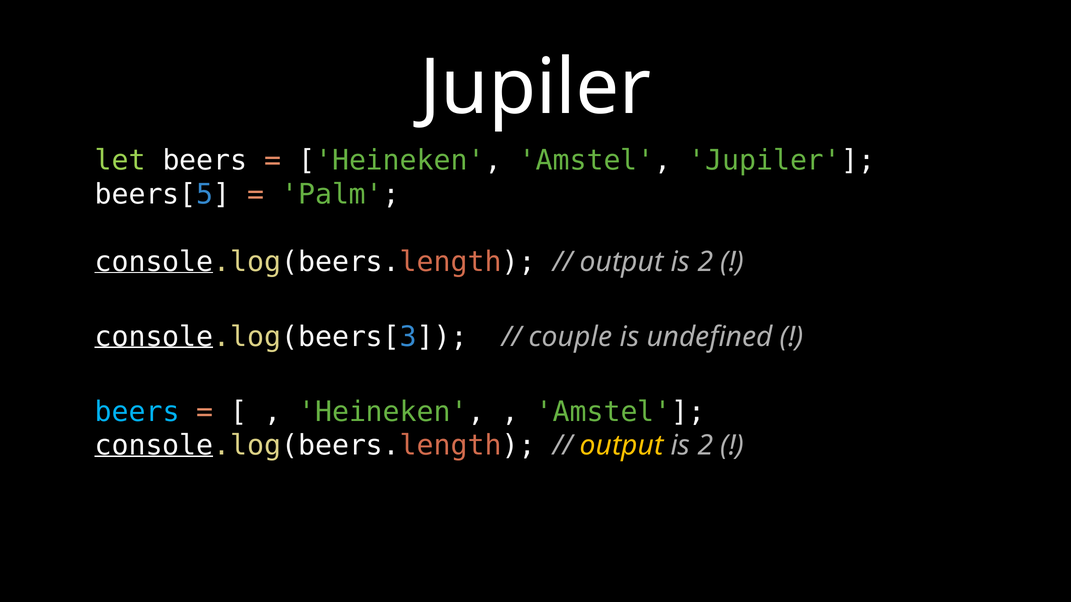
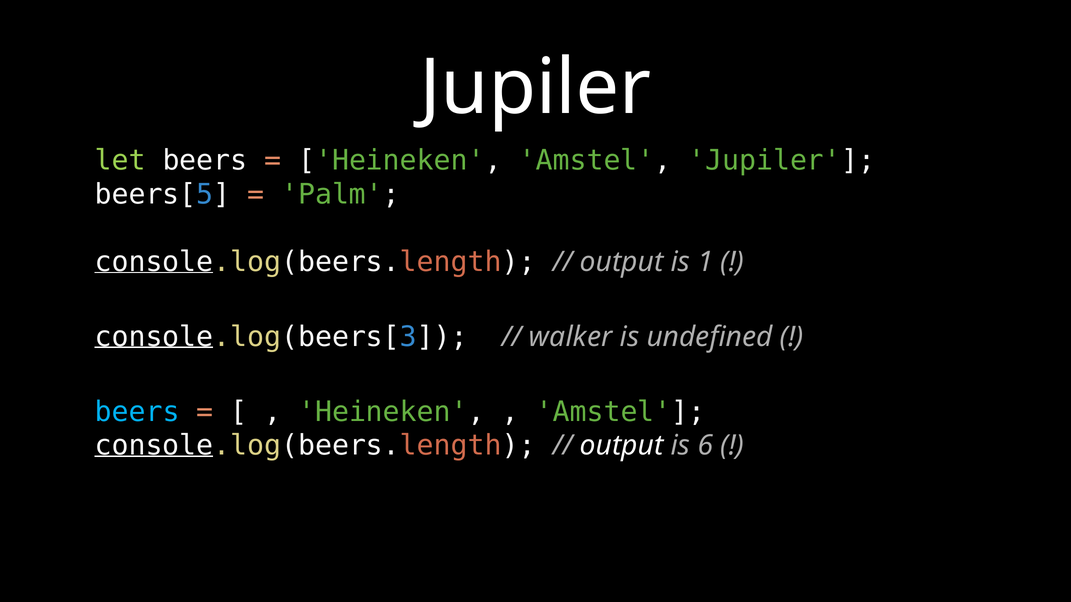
2: 2 -> 1 (705, 262)
couple: couple -> walker (571, 337)
output colour: yellow -> white (622, 446)
2: 2 -> 6 (705, 446)
